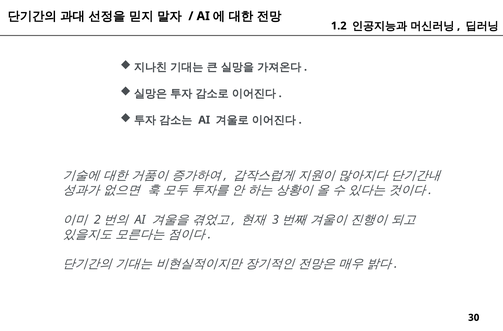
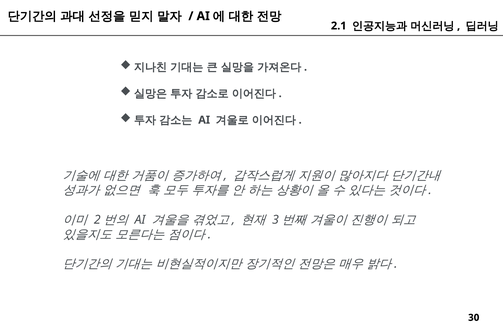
1.2: 1.2 -> 2.1 (339, 26)
